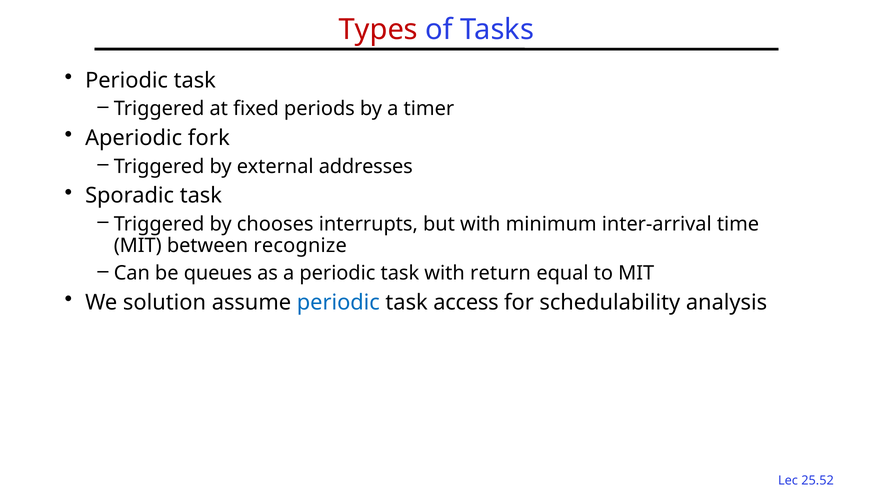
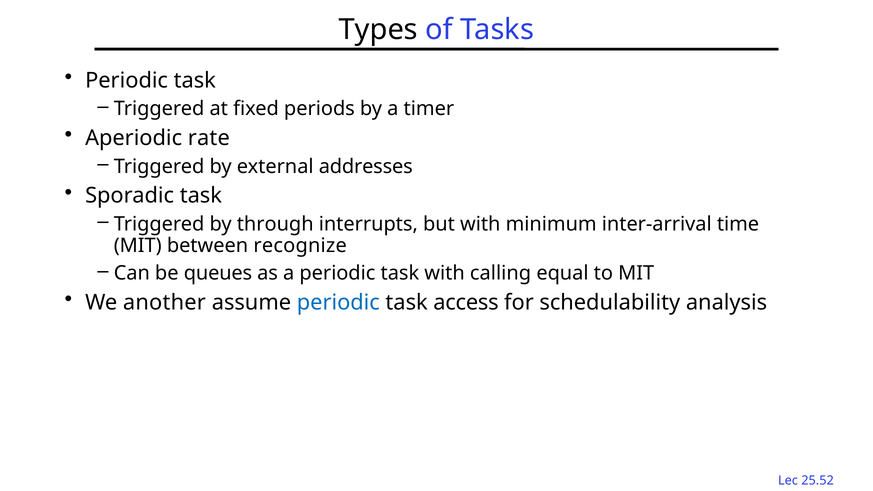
Types colour: red -> black (378, 30)
fork: fork -> rate (209, 138)
chooses: chooses -> through (275, 224)
return: return -> calling (501, 273)
solution: solution -> another (164, 303)
